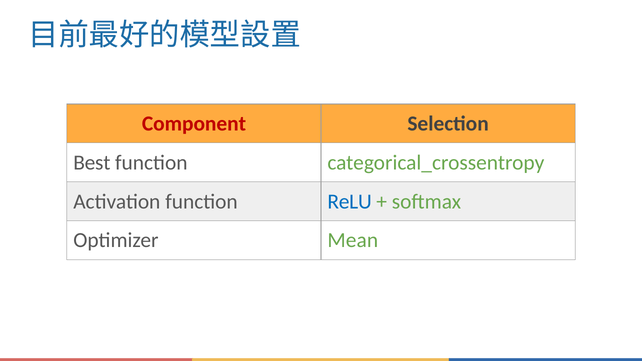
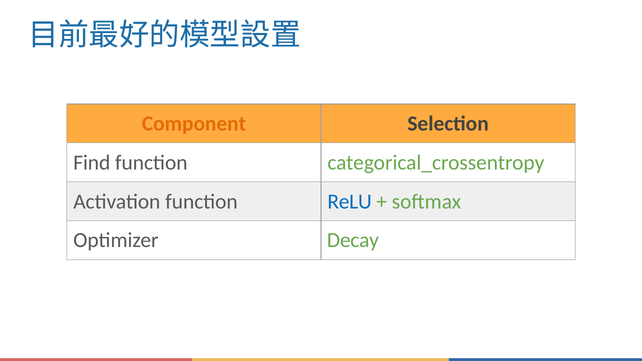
Component colour: red -> orange (194, 124)
Best: Best -> Find (92, 163)
Mean: Mean -> Decay (353, 240)
